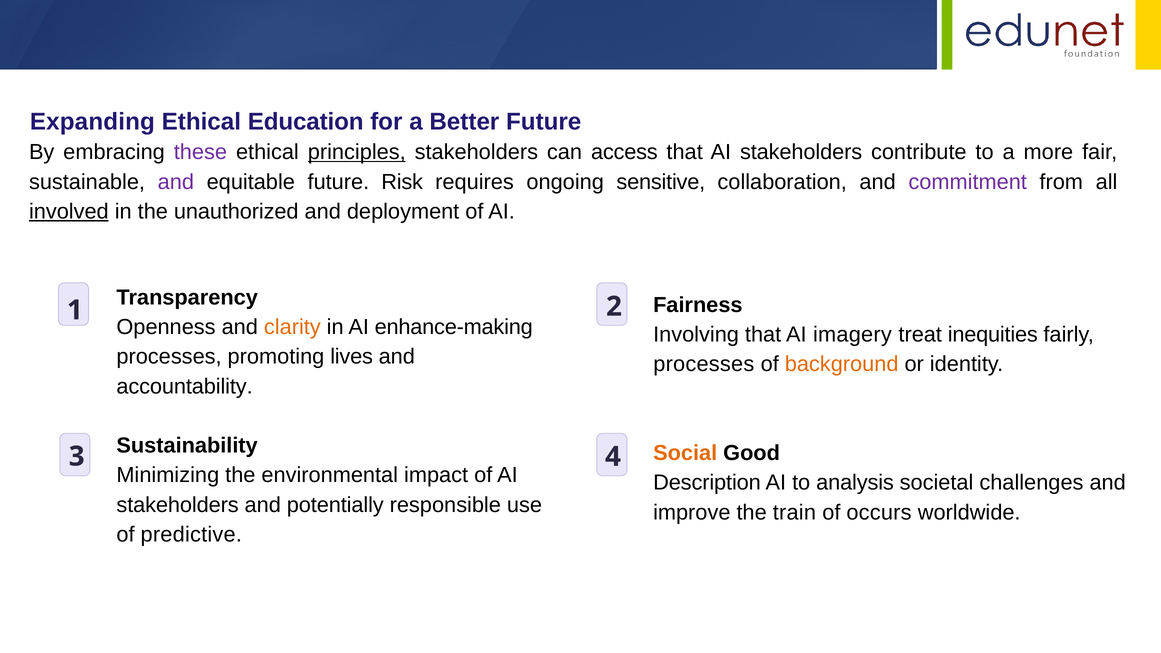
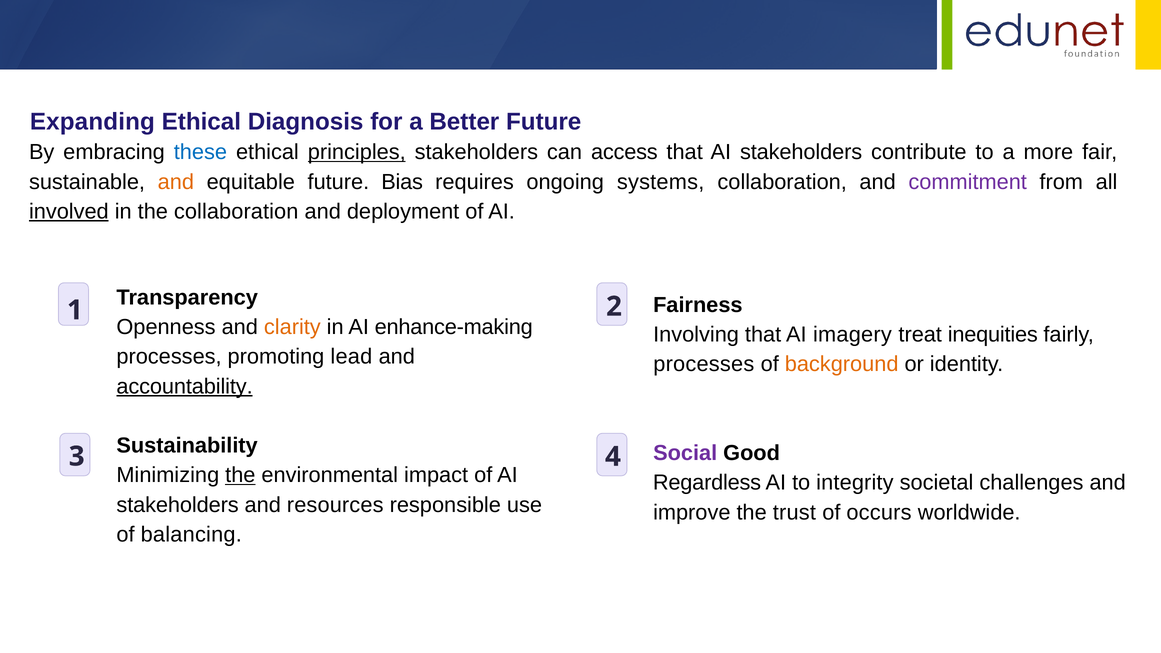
Education: Education -> Diagnosis (306, 122)
these colour: purple -> blue (200, 152)
and colour: purple -> orange (176, 182)
Risk: Risk -> Bias (402, 182)
sensitive: sensitive -> systems (661, 182)
the unauthorized: unauthorized -> collaboration (236, 211)
lives: lives -> lead (351, 357)
accountability underline: none -> present (185, 386)
Social colour: orange -> purple (685, 453)
the underline: none -> present (240, 475)
Description: Description -> Regardless (707, 483)
analysis: analysis -> integrity (855, 483)
potentially: potentially -> resources (335, 505)
train: train -> trust (794, 512)
predictive: predictive -> balancing (191, 534)
